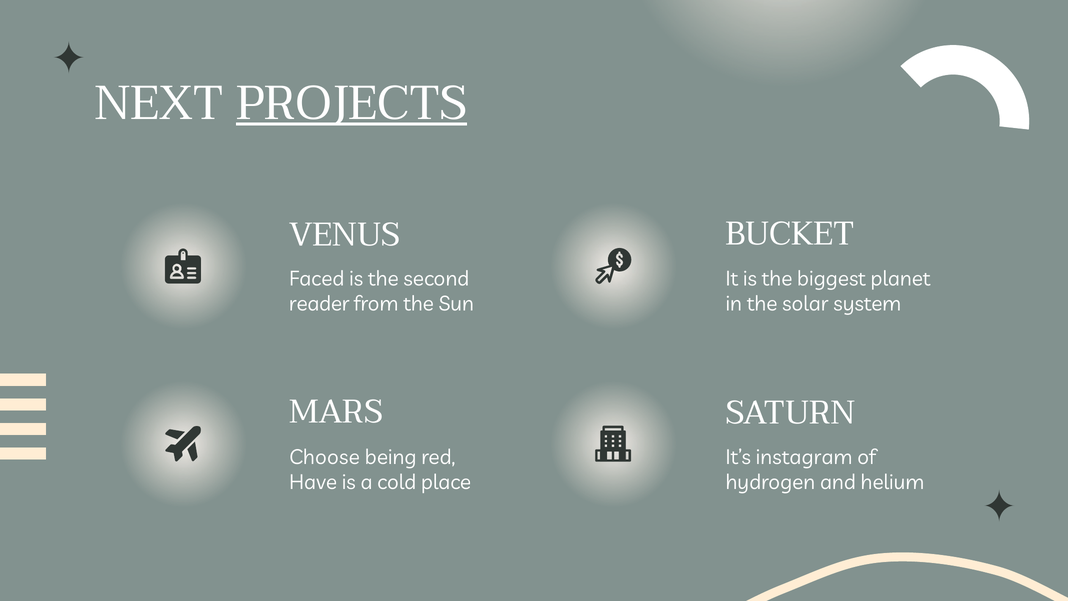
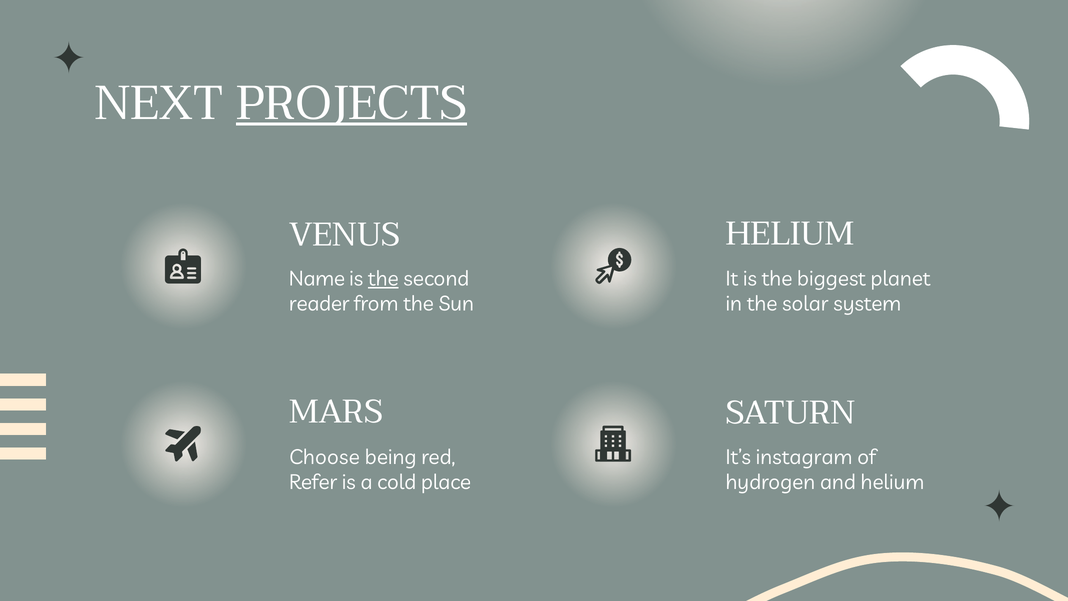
BUCKET: BUCKET -> HELIUM (790, 234)
Faced: Faced -> Name (317, 279)
the underline: none -> present (383, 279)
Have: Have -> Refer (313, 482)
